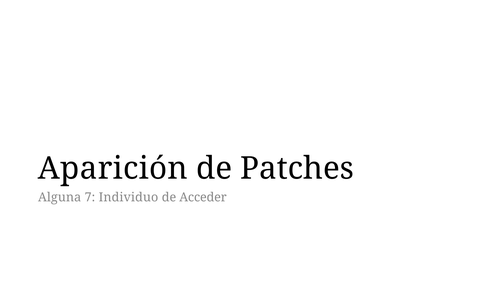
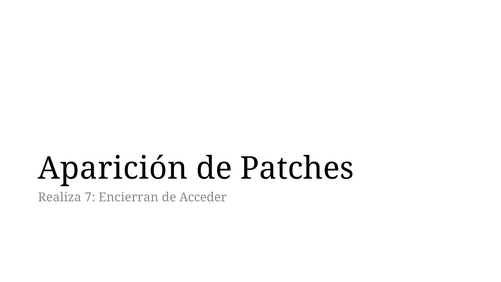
Alguna: Alguna -> Realiza (60, 197)
Individuo: Individuo -> Encierran (129, 197)
